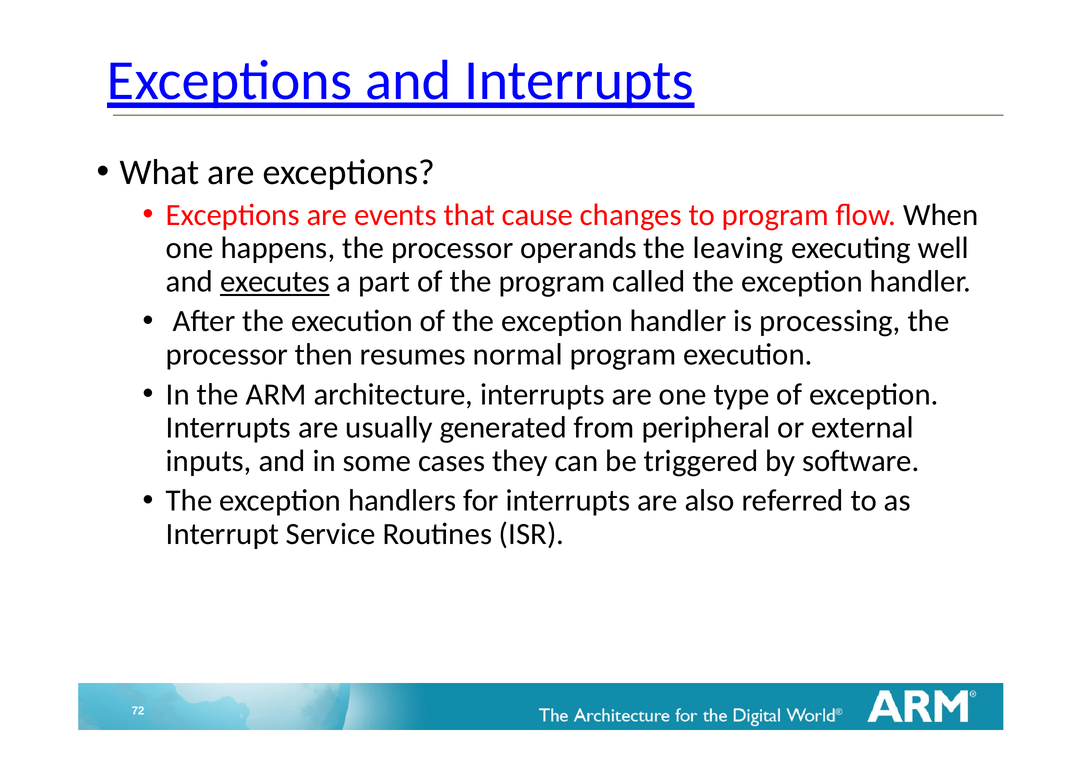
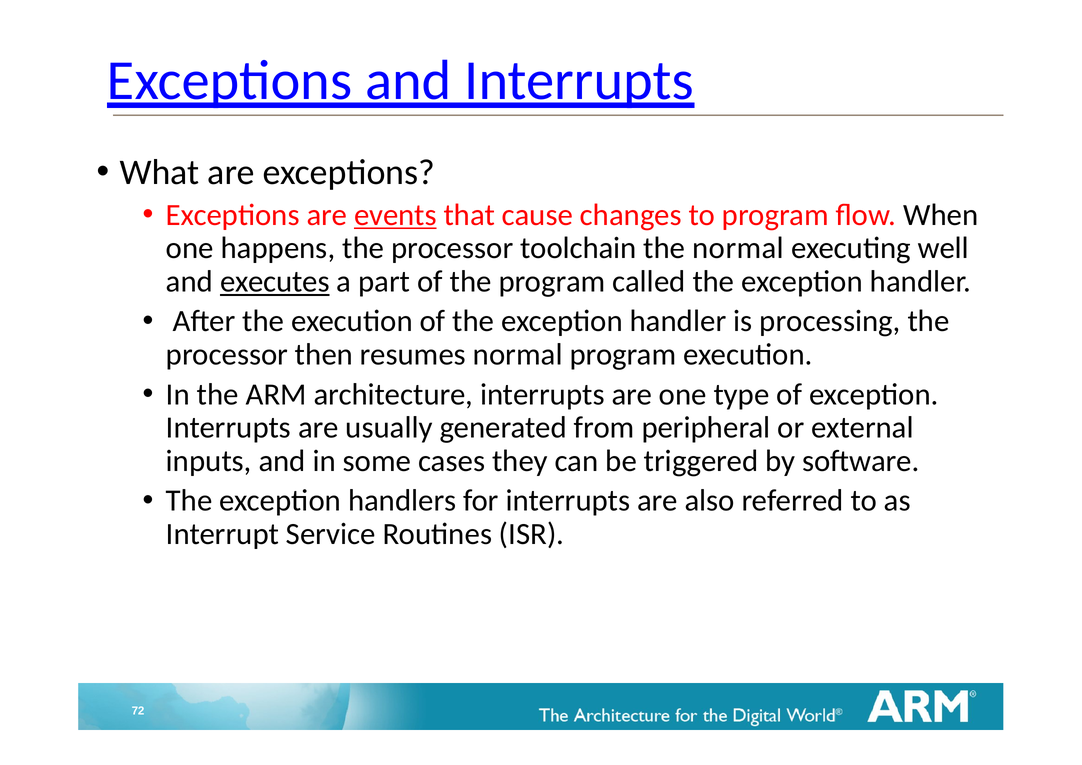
events underline: none -> present (395, 215)
operands: operands -> toolchain (578, 248)
the leaving: leaving -> normal (738, 248)
